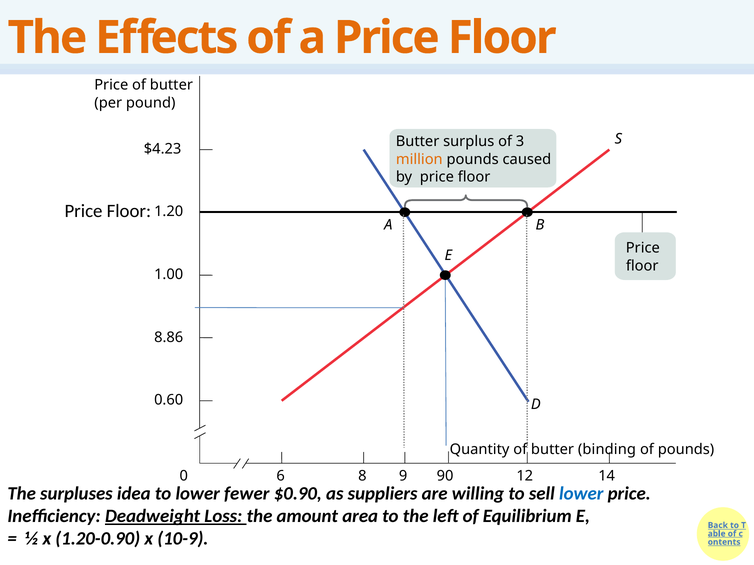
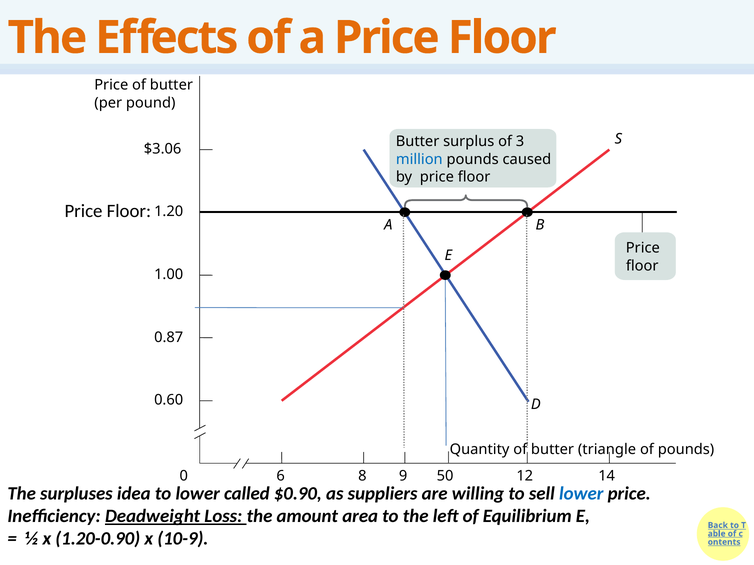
$4.23: $4.23 -> $3.06 (163, 149)
million colour: orange -> blue (419, 159)
8.86: 8.86 -> 0.87 (169, 337)
binding: binding -> triangle (607, 450)
90: 90 -> 50 (445, 476)
fewer: fewer -> called (247, 494)
